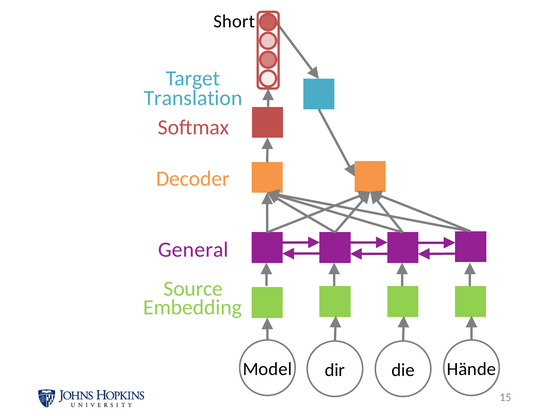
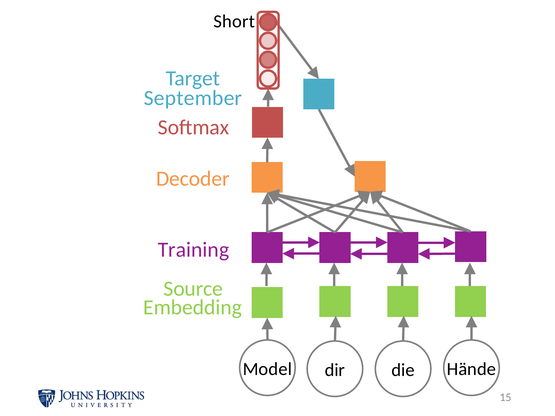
Translation: Translation -> September (193, 98)
General: General -> Training (193, 250)
